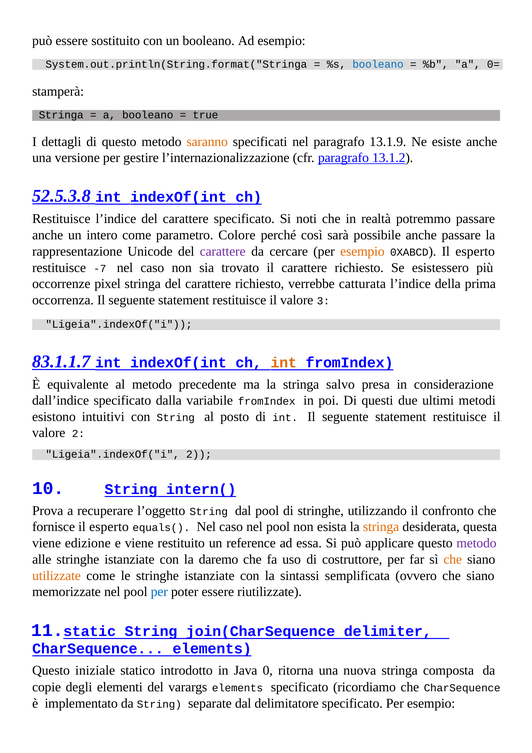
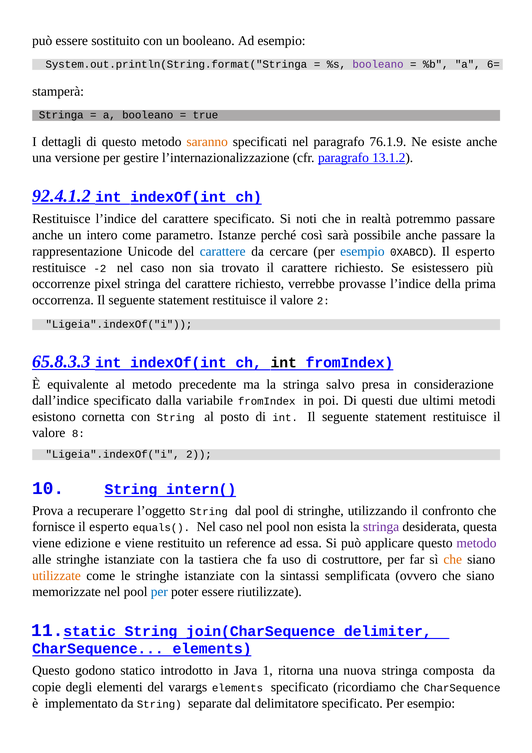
booleano colour: blue -> purple (378, 64)
0=: 0= -> 6= (493, 64)
13.1.9: 13.1.9 -> 76.1.9 (388, 142)
52.5.3.8: 52.5.3.8 -> 92.4.1.2 (61, 196)
Colore: Colore -> Istanze (237, 235)
carattere colour: purple -> blue (223, 251)
esempio colour: orange -> blue (362, 251)
-7: -7 -> -2 (100, 268)
catturata: catturata -> provasse (362, 284)
valore 3: 3 -> 2 (323, 301)
83.1.1.7: 83.1.1.7 -> 65.8.3.3 (61, 361)
int colour: orange -> black (284, 362)
intuitivi: intuitivi -> cornetta (103, 417)
valore 2: 2 -> 8 (78, 433)
stringa colour: orange -> purple (381, 527)
daremo: daremo -> tastiera (218, 559)
iniziale: iniziale -> godono (95, 670)
0: 0 -> 1 (268, 670)
